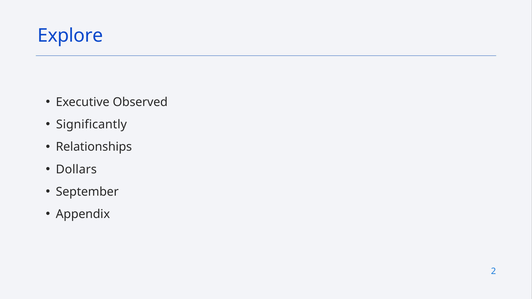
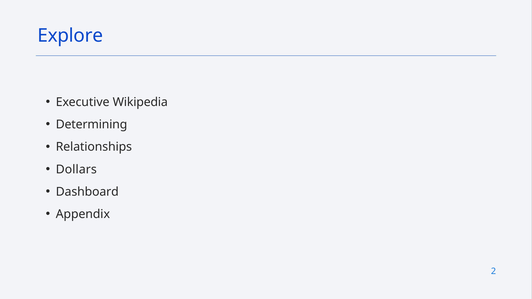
Observed: Observed -> Wikipedia (140, 102)
Significantly: Significantly -> Determining (92, 125)
September: September -> Dashboard (87, 192)
